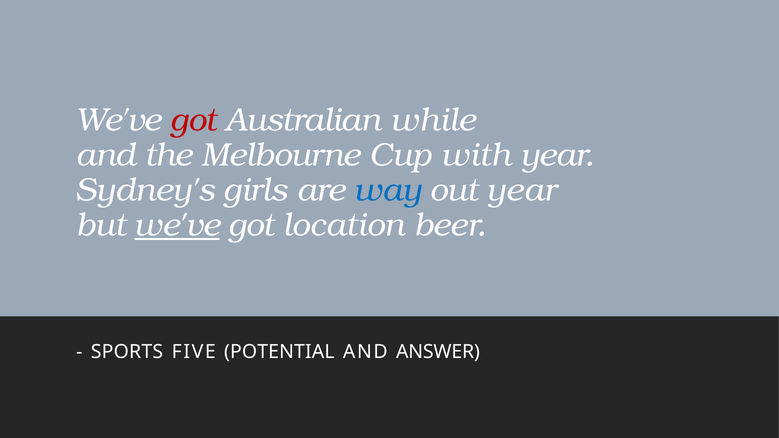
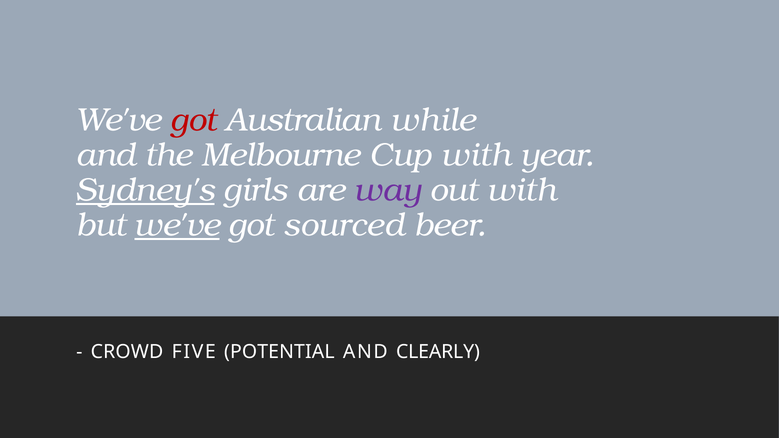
Sydney's underline: none -> present (145, 190)
way colour: blue -> purple (388, 190)
out year: year -> with (521, 190)
location: location -> sourced (344, 225)
SPORTS: SPORTS -> CROWD (127, 352)
ANSWER: ANSWER -> CLEARLY (438, 352)
